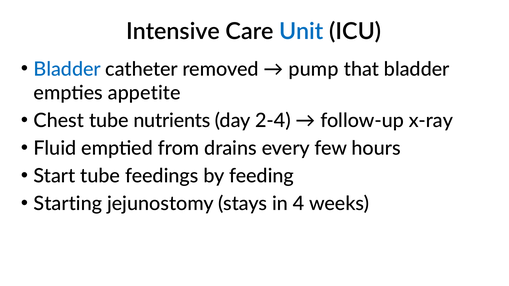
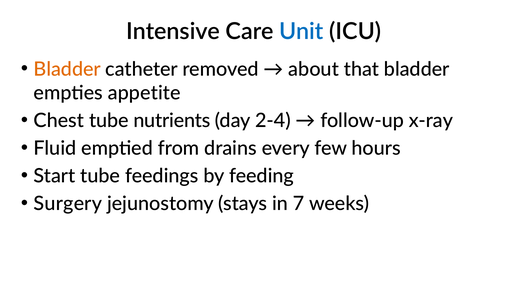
Bladder colour: blue -> orange (67, 69)
pump: pump -> about (314, 69)
Starting: Starting -> Surgery (68, 204)
4: 4 -> 7 (299, 204)
